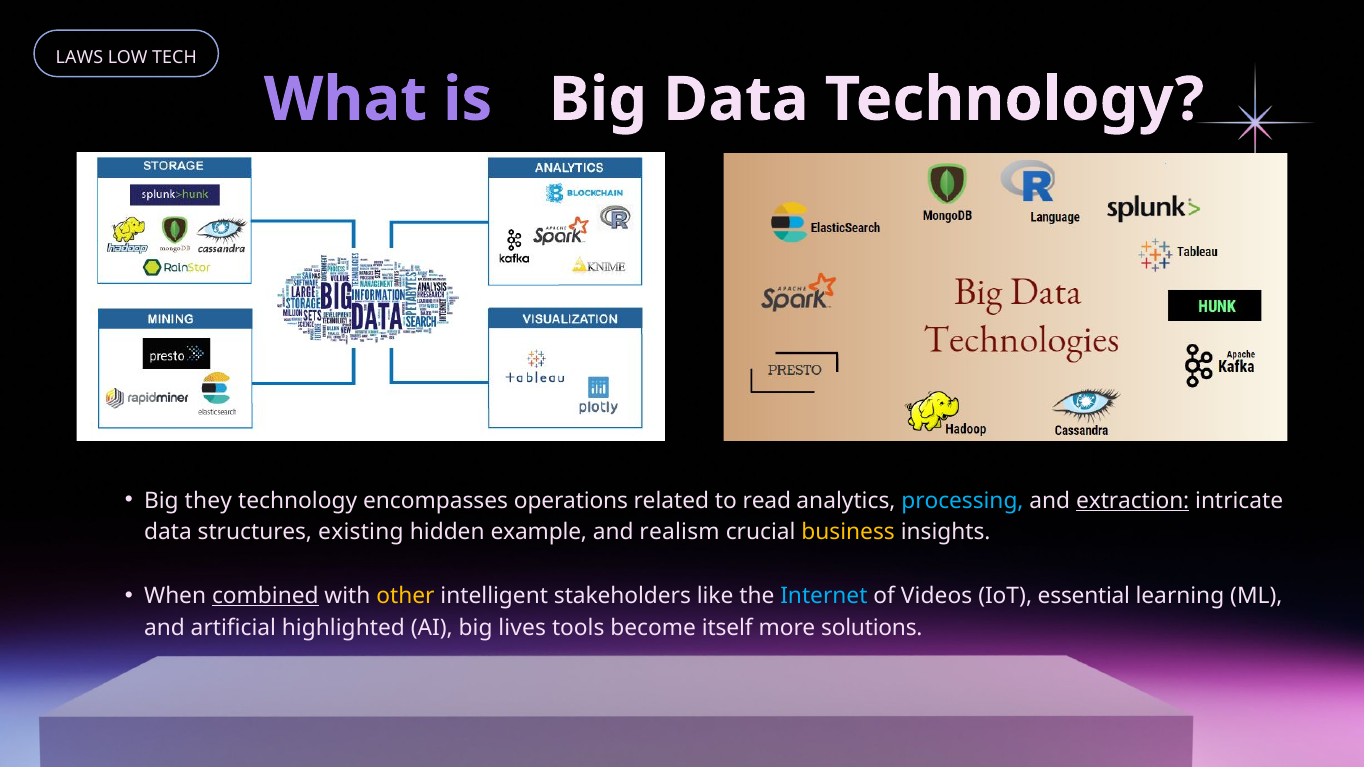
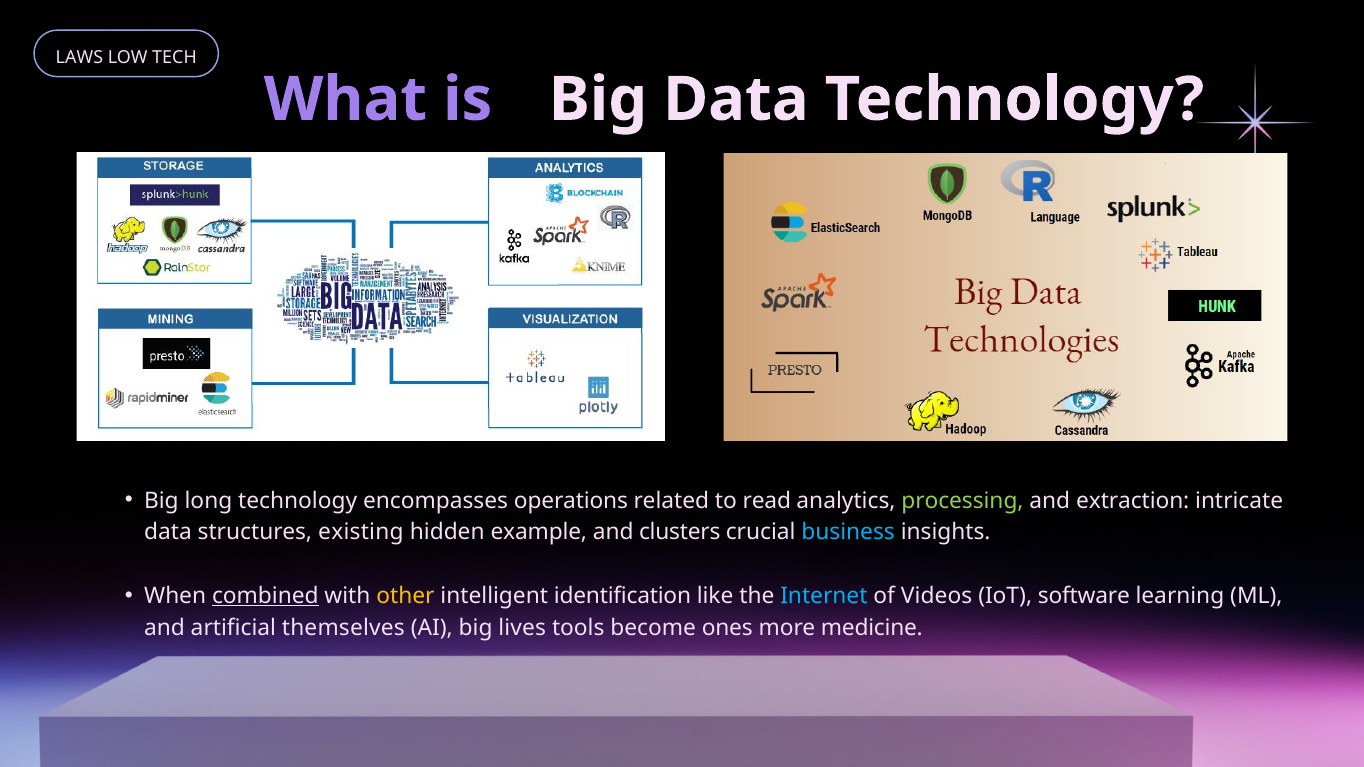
they: they -> long (208, 501)
processing colour: light blue -> light green (962, 501)
extraction underline: present -> none (1133, 501)
realism: realism -> clusters (680, 533)
business colour: yellow -> light blue (848, 533)
stakeholders: stakeholders -> identification (623, 596)
essential: essential -> software (1084, 596)
highlighted: highlighted -> themselves (343, 628)
itself: itself -> ones (727, 628)
solutions: solutions -> medicine (872, 628)
